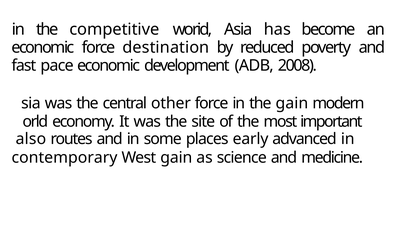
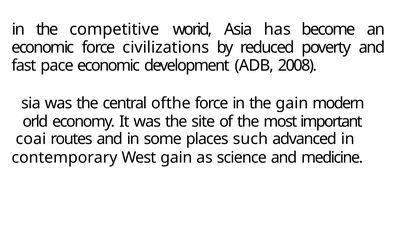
destination: destination -> civilizations (166, 47)
other: other -> ofthe (171, 103)
also: also -> coai (31, 139)
early: early -> such (250, 139)
